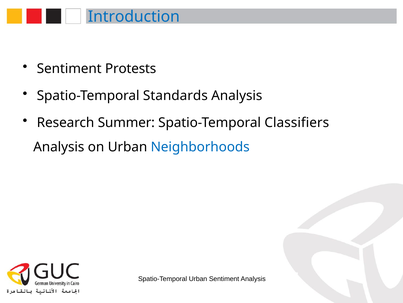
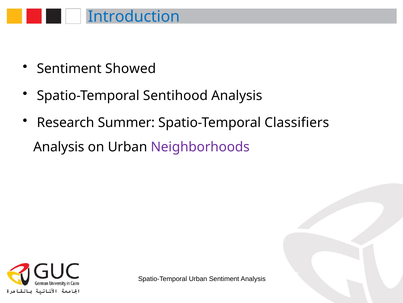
Protests: Protests -> Showed (131, 69)
Standards: Standards -> Sentihood (175, 96)
Neighborhoods colour: blue -> purple (200, 147)
